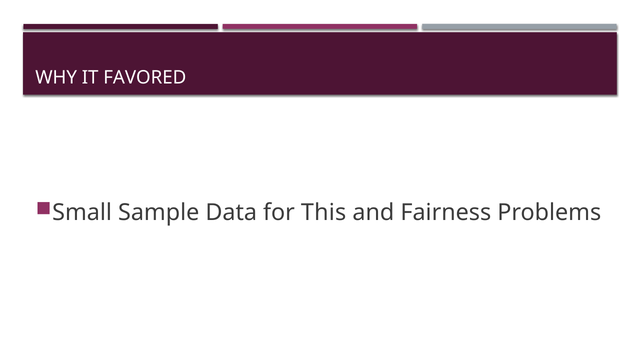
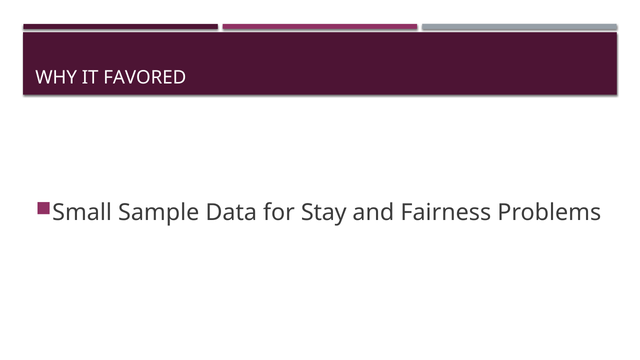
This: This -> Stay (324, 213)
